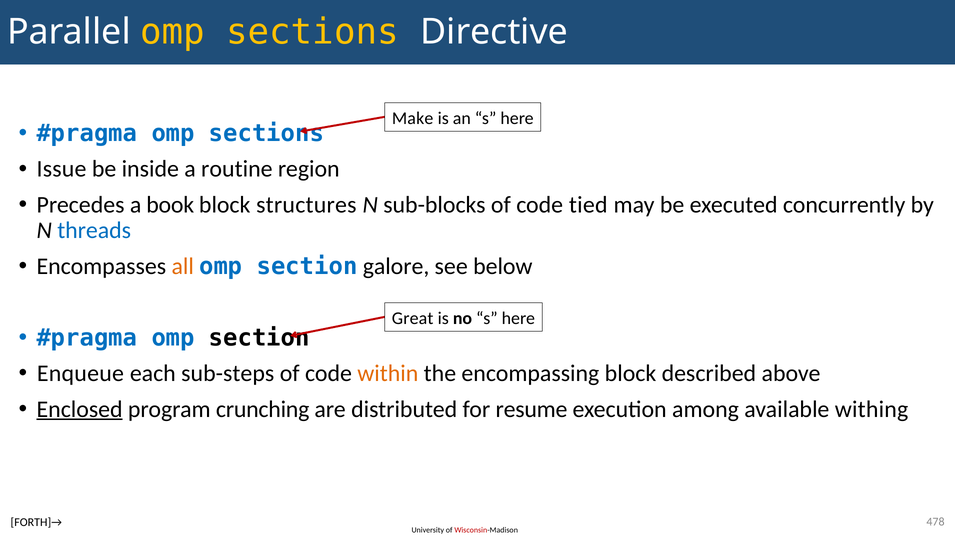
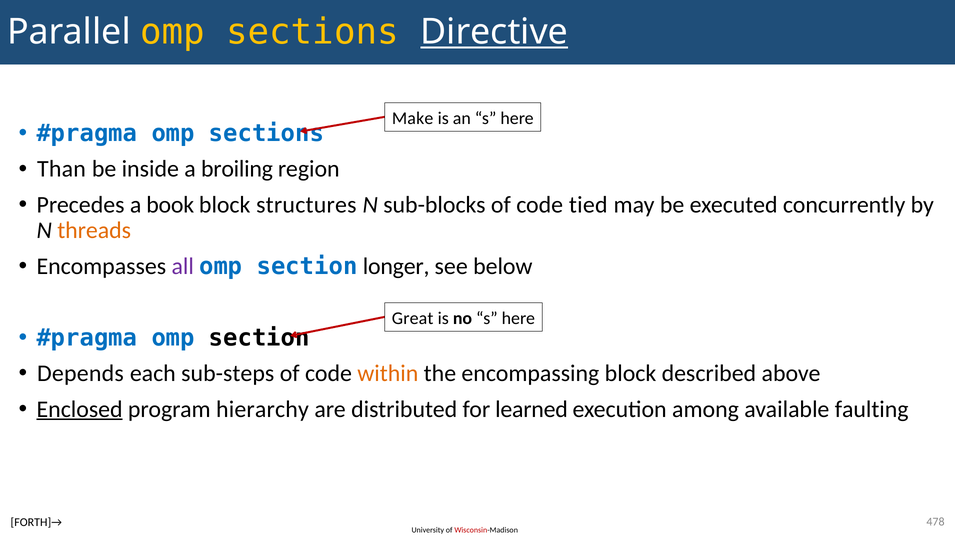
Directive underline: none -> present (494, 32)
Issue: Issue -> Than (61, 169)
routine: routine -> broiling (237, 169)
threads colour: blue -> orange (94, 231)
all colour: orange -> purple (183, 266)
galore: galore -> longer (396, 266)
Enqueue: Enqueue -> Depends (80, 374)
crunching: crunching -> hierarchy (262, 409)
resume: resume -> learned (531, 409)
withing: withing -> faulting (872, 409)
